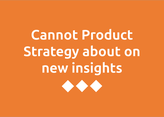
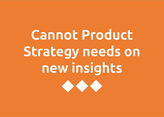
about: about -> needs (102, 52)
